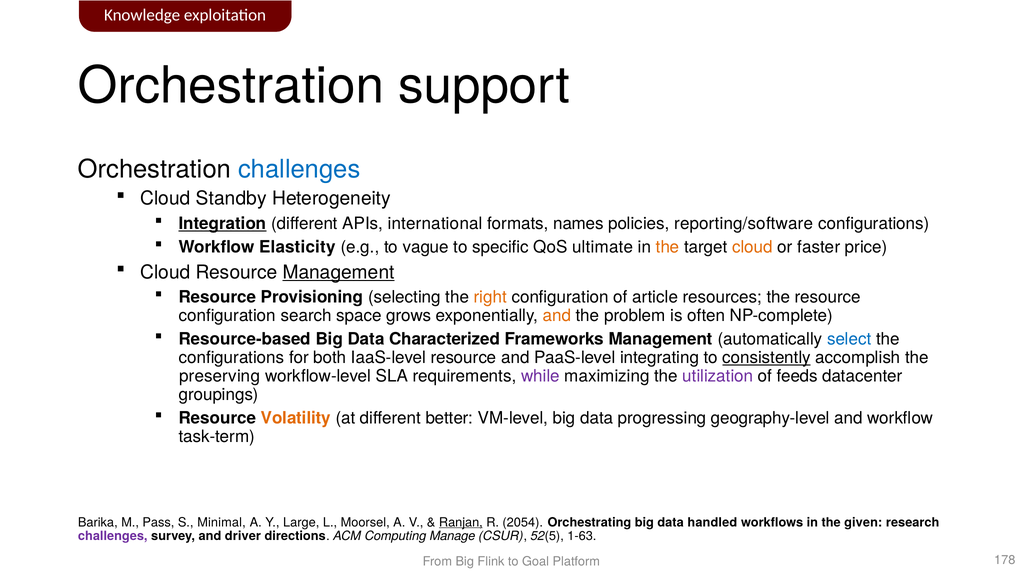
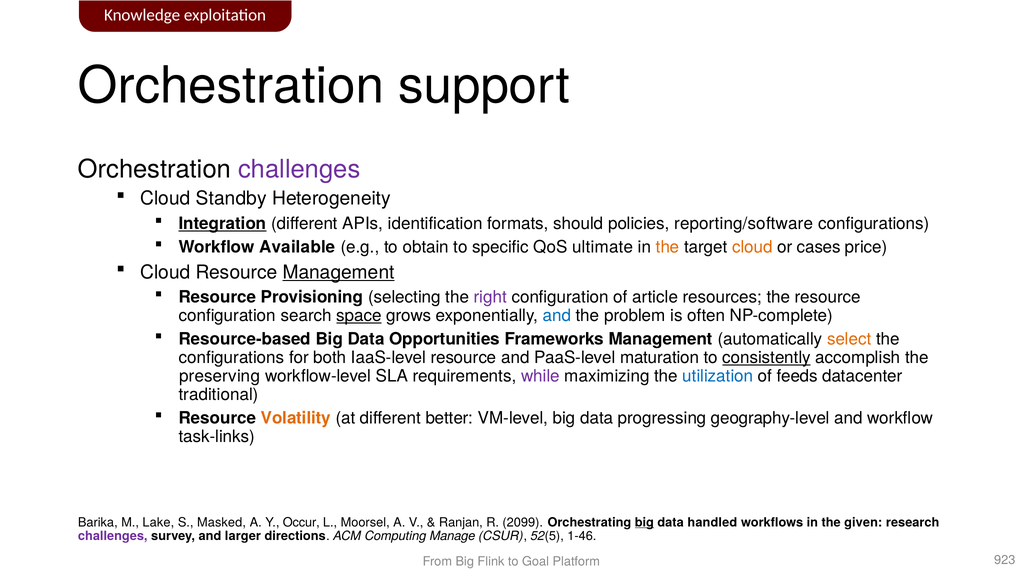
challenges colour: blue -> purple (299, 169)
international: international -> identification (435, 223)
names: names -> should (578, 223)
Elasticity: Elasticity -> Available (297, 247)
vague: vague -> obtain (426, 247)
faster: faster -> cases (819, 247)
right colour: orange -> purple (490, 297)
space underline: none -> present (359, 315)
and colour: orange -> blue (557, 315)
Characterized: Characterized -> Opportunities (445, 339)
select colour: blue -> orange (849, 339)
integrating: integrating -> maturation (660, 357)
utilization colour: purple -> blue (718, 376)
groupings: groupings -> traditional (219, 394)
task-term: task-term -> task-links (217, 436)
Pass: Pass -> Lake (158, 522)
Minimal: Minimal -> Masked (221, 522)
Large: Large -> Occur (301, 522)
Ranjan underline: present -> none (461, 522)
2054: 2054 -> 2099 (523, 522)
big underline: none -> present (644, 522)
driver: driver -> larger (243, 536)
1-63: 1-63 -> 1-46 (582, 536)
178: 178 -> 923 (1005, 560)
